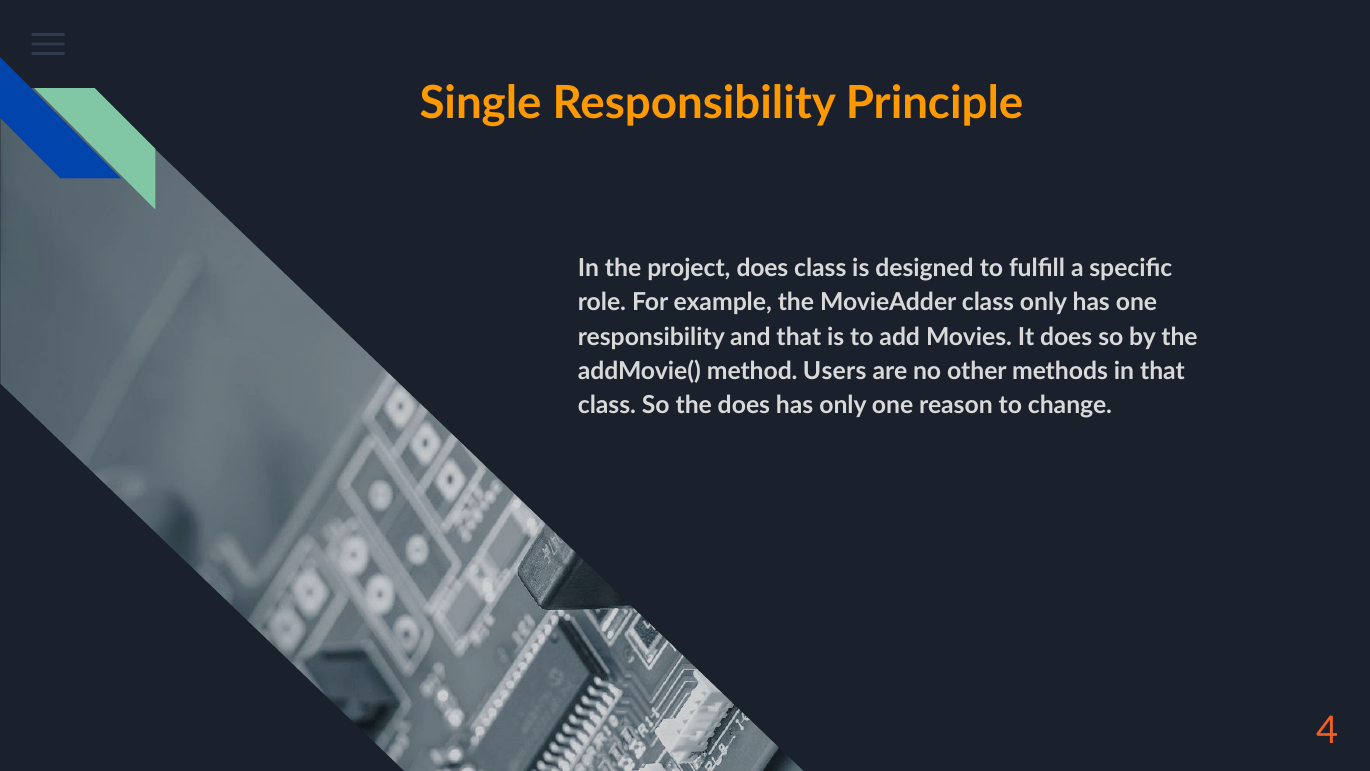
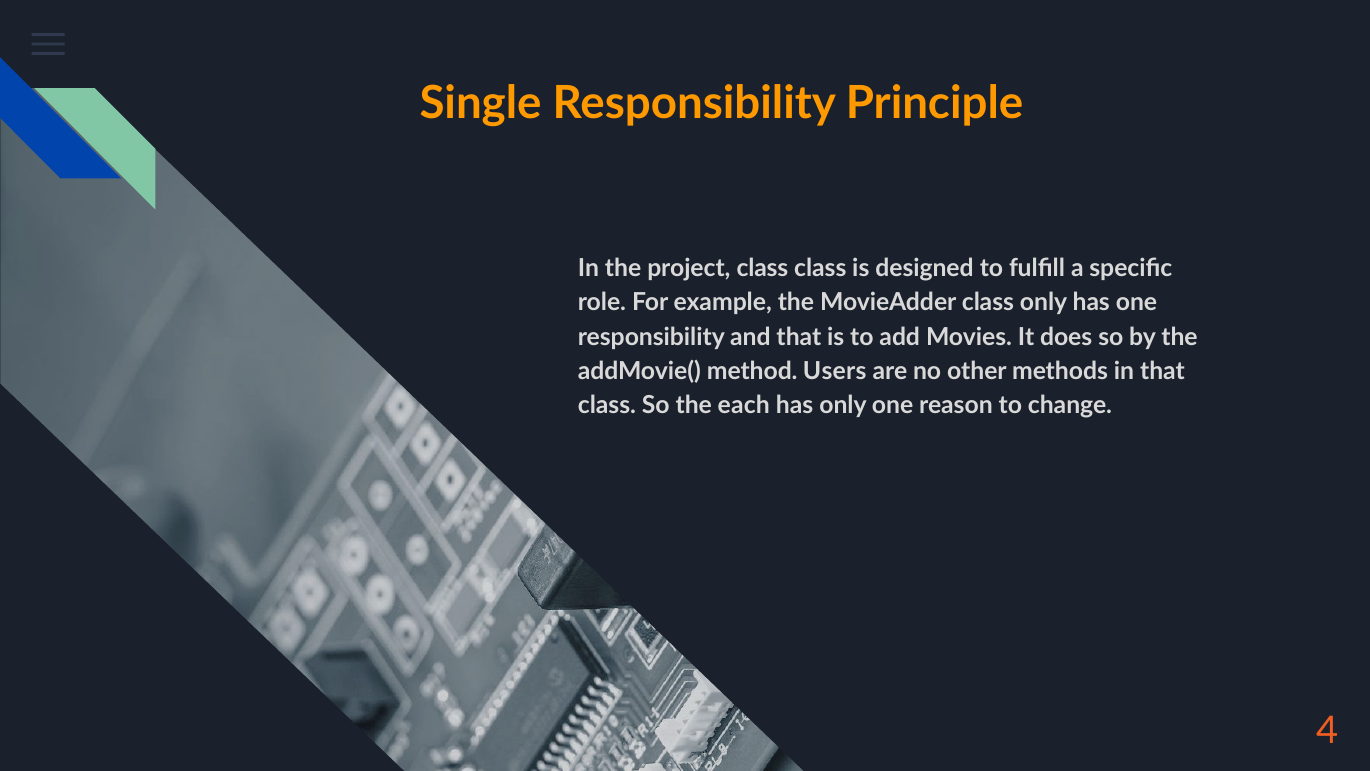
project does: does -> class (762, 268)
the does: does -> each (744, 405)
